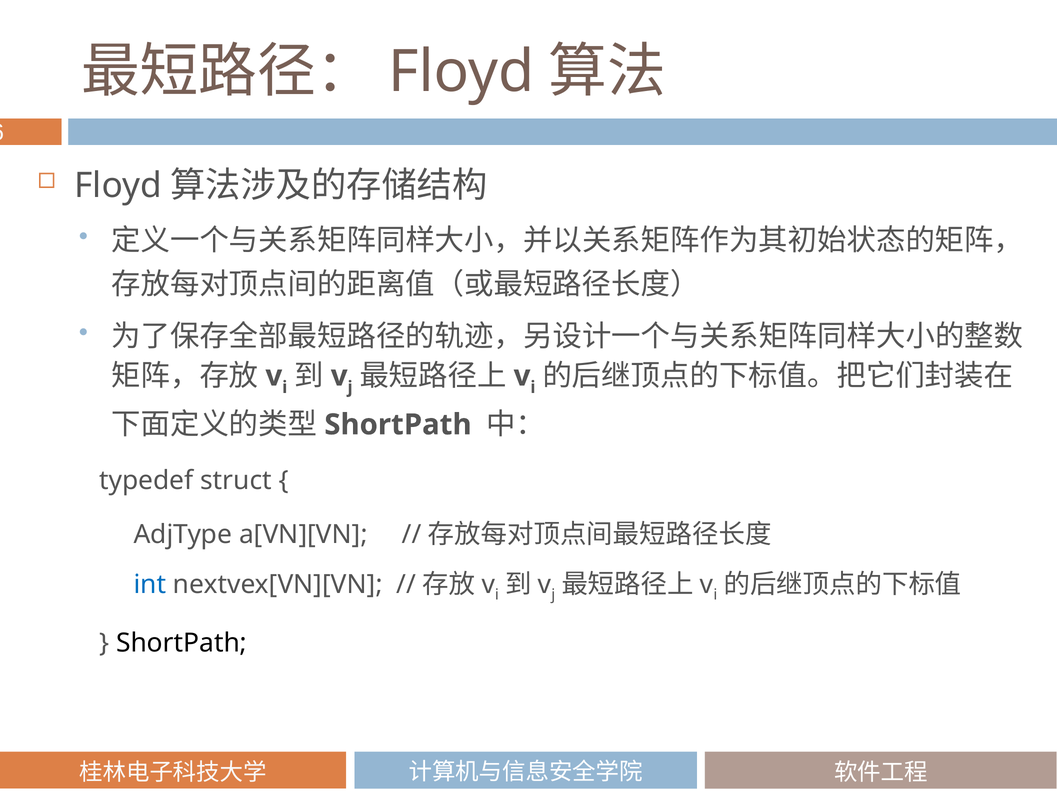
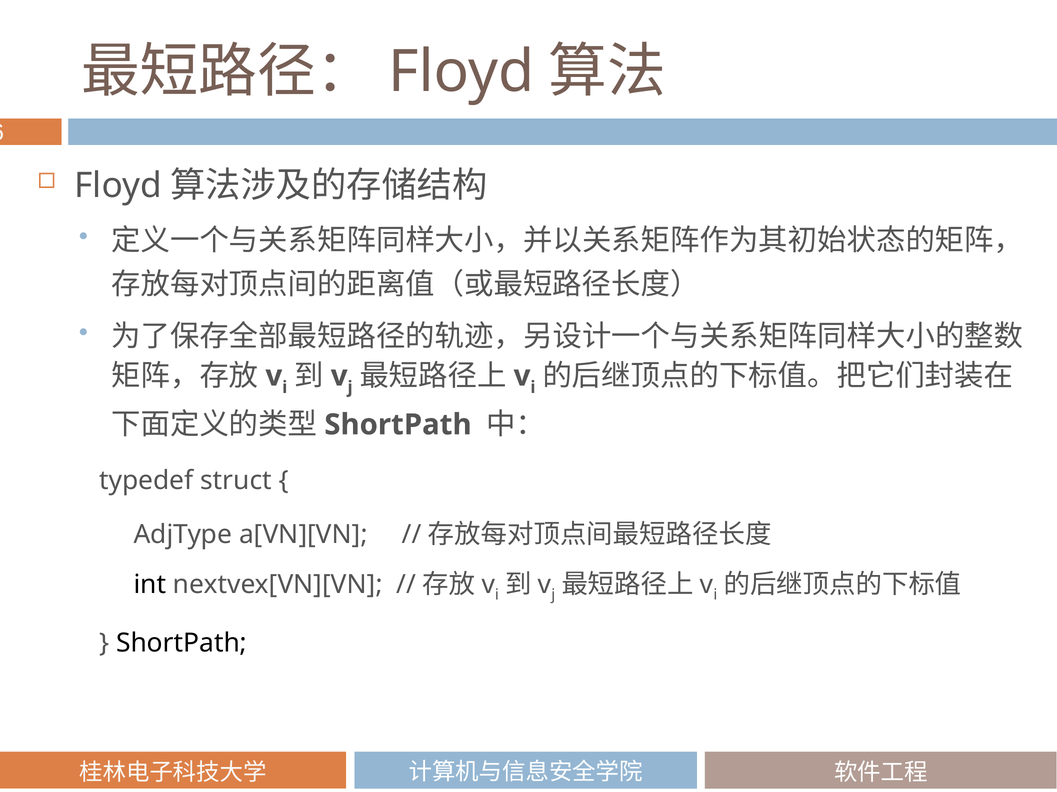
int colour: blue -> black (150, 585)
